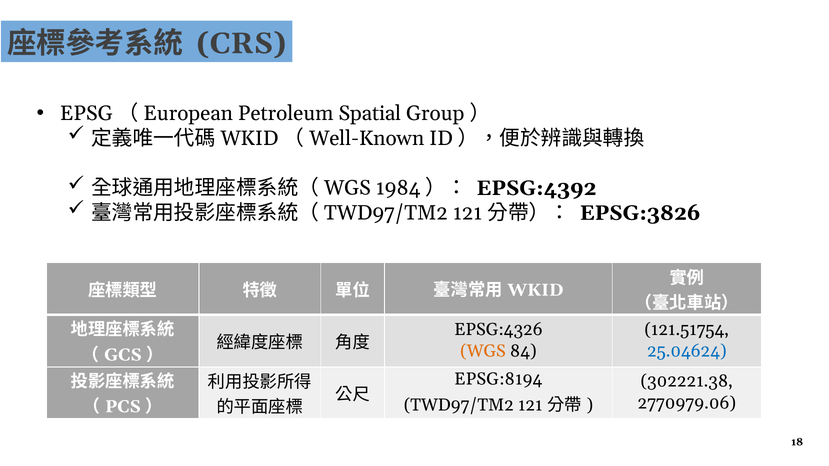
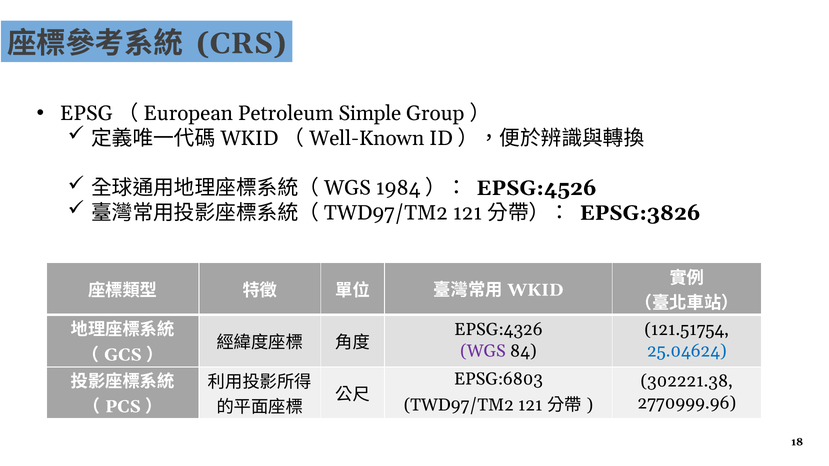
Spatial: Spatial -> Simple (370, 114)
EPSG:4392: EPSG:4392 -> EPSG:4526 (536, 188)
WGS colour: orange -> purple (483, 352)
EPSG:8194: EPSG:8194 -> EPSG:6803 (498, 379)
2770979.06: 2770979.06 -> 2770999.96 (687, 403)
